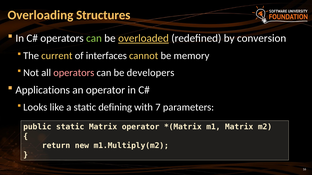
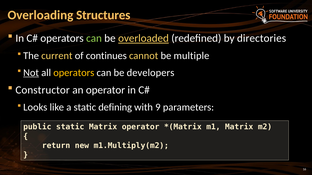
conversion: conversion -> directories (262, 38)
interfaces: interfaces -> continues (106, 56)
memory: memory -> multiple (191, 56)
Not underline: none -> present (31, 73)
operators colour: pink -> yellow (74, 73)
Applications: Applications -> Constructor (43, 90)
7: 7 -> 9 (158, 108)
